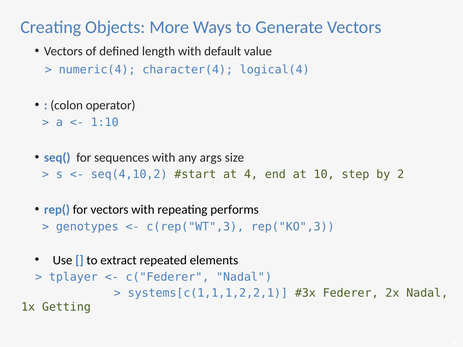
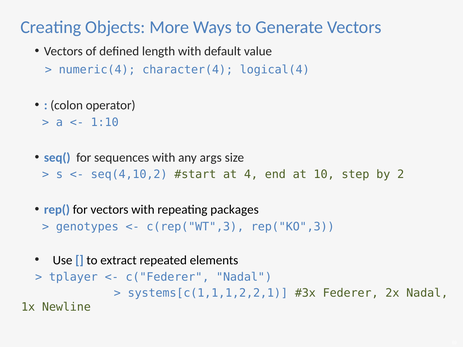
performs: performs -> packages (235, 210)
Getting: Getting -> Newline (66, 307)
